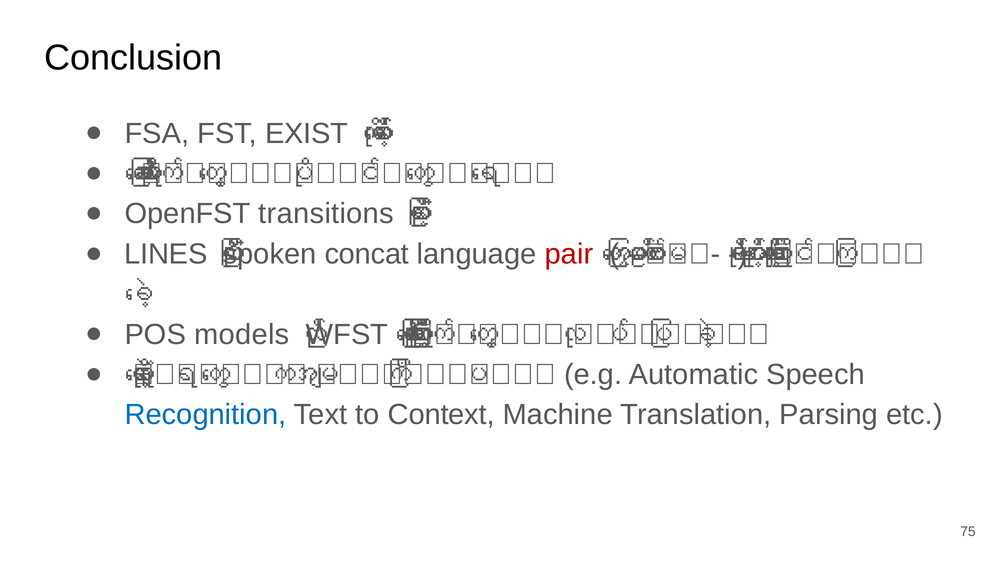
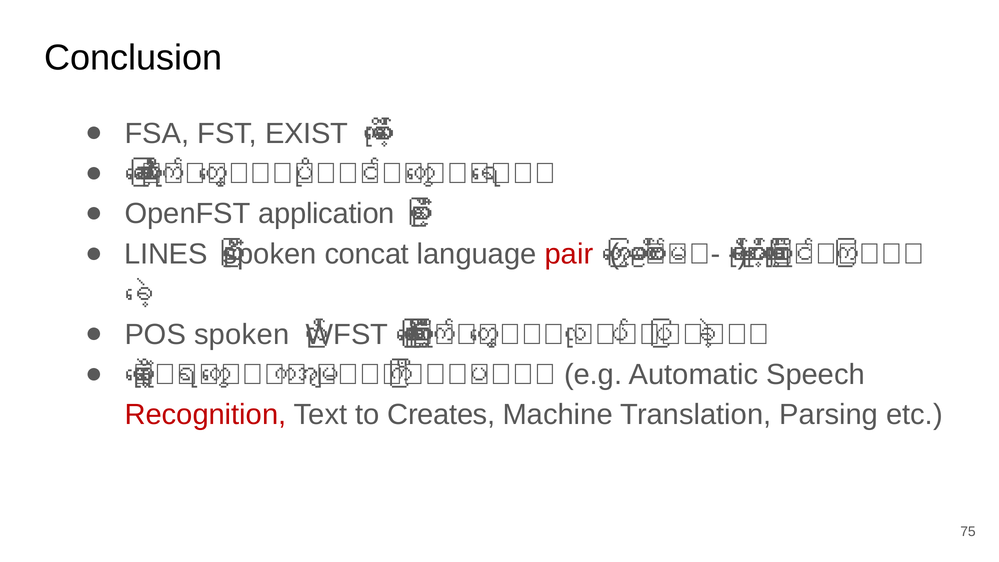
transitions: transitions -> application (326, 214)
POS models: models -> spoken (242, 334)
Recognition colour: blue -> red (206, 415)
Context: Context -> Creates (441, 415)
